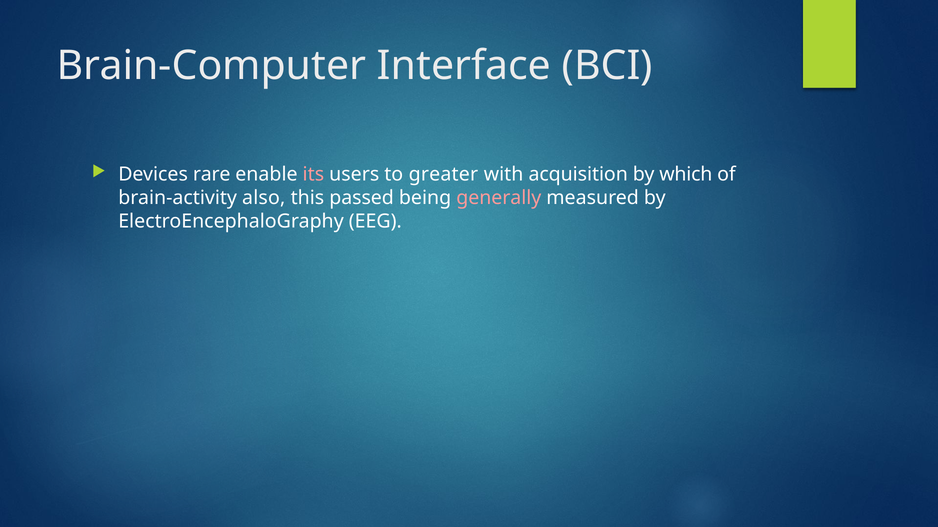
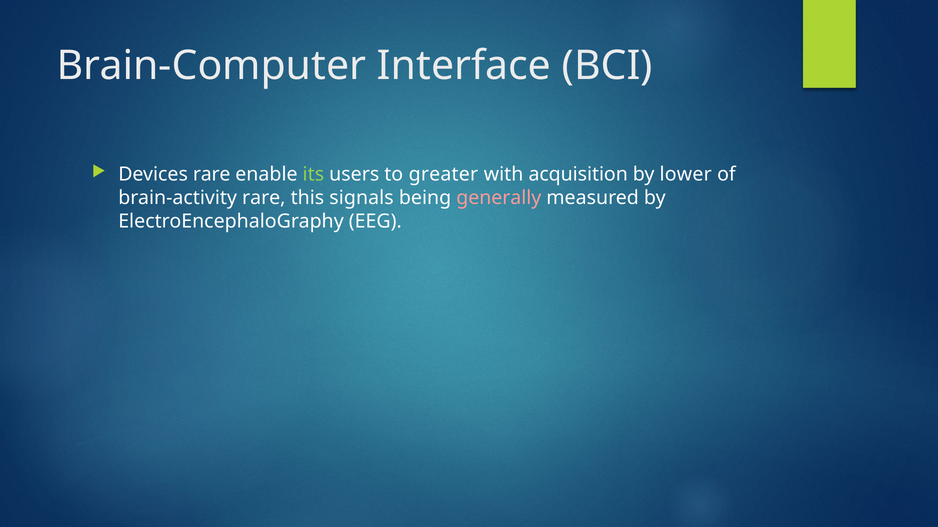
its colour: pink -> light green (313, 175)
which: which -> lower (686, 175)
brain-activity also: also -> rare (264, 198)
passed: passed -> signals (362, 198)
